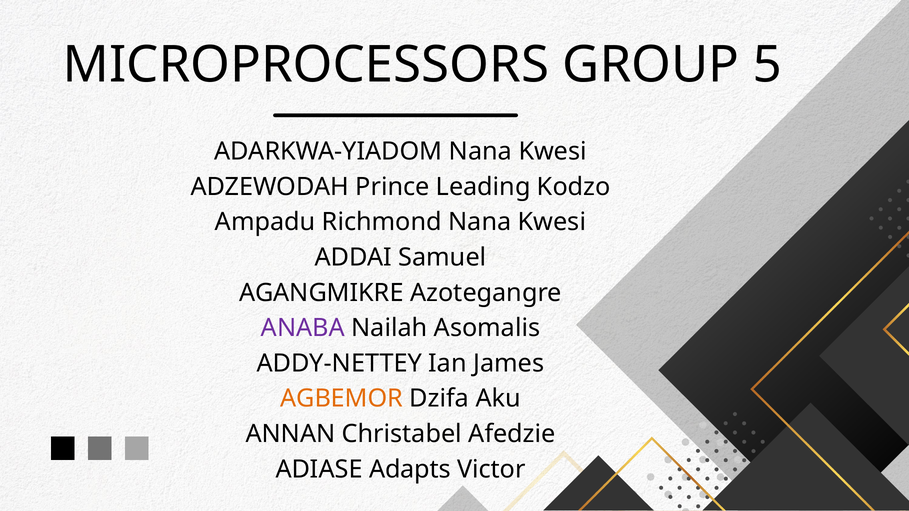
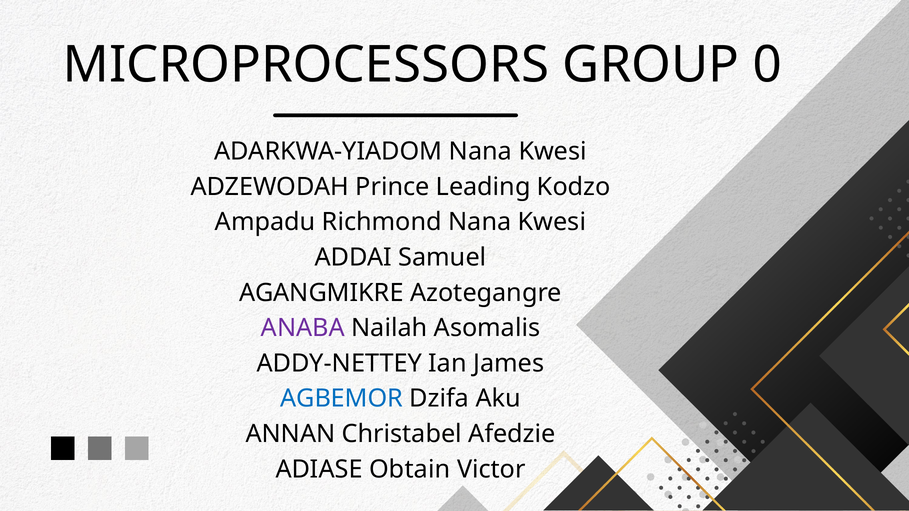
5: 5 -> 0 (767, 65)
AGBEMOR colour: orange -> blue (342, 399)
Adapts: Adapts -> Obtain (410, 470)
